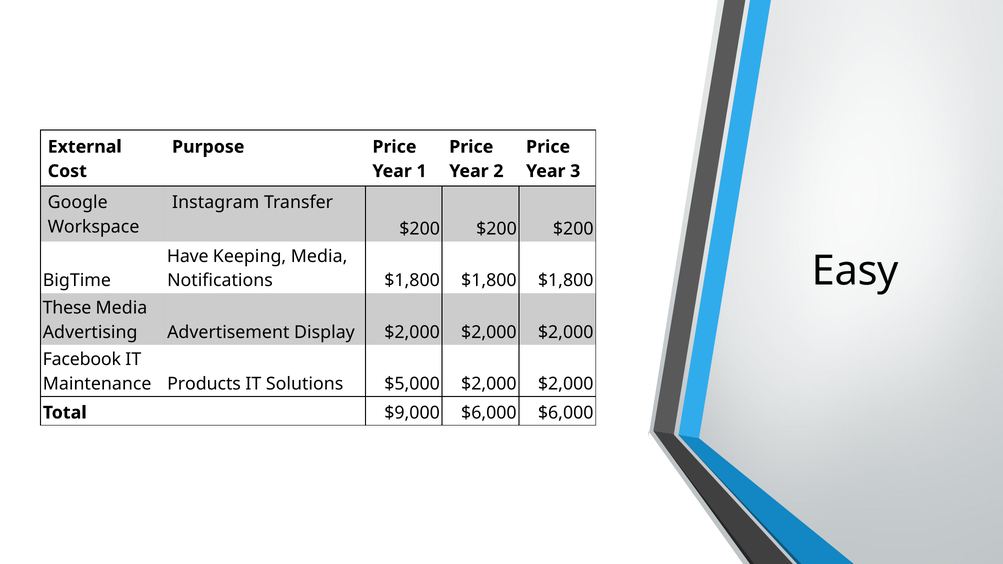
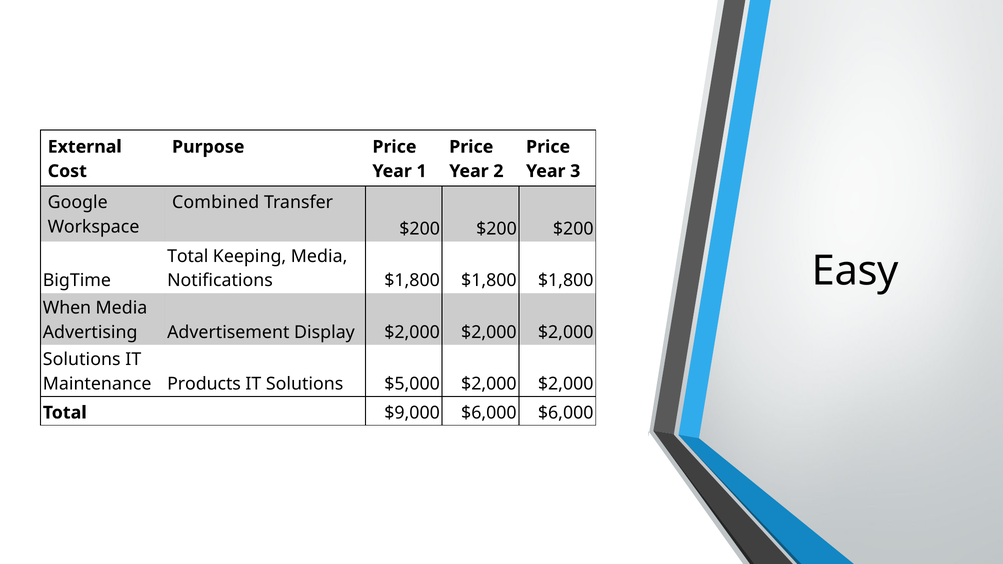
Instagram: Instagram -> Combined (216, 203)
Have: Have -> Total (188, 256)
These: These -> When (67, 308)
Facebook: Facebook -> Solutions (82, 360)
